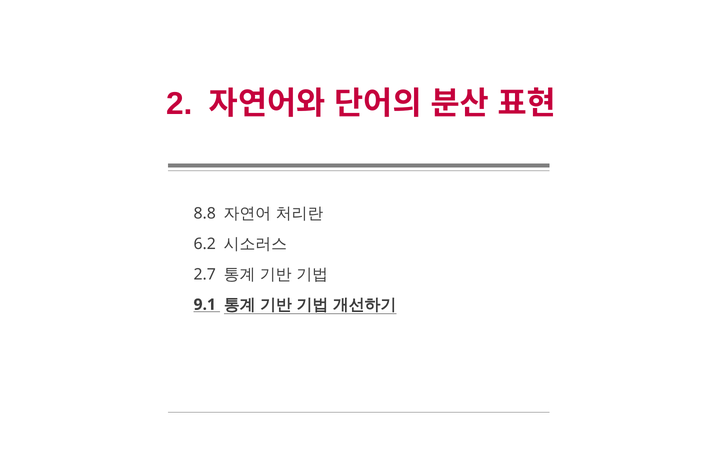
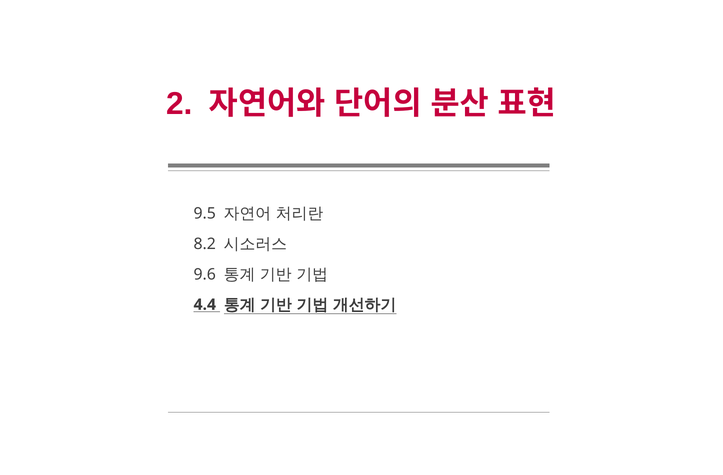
8.8: 8.8 -> 9.5 (205, 214)
6.2: 6.2 -> 8.2 (205, 244)
2.7: 2.7 -> 9.6 (205, 274)
9.1: 9.1 -> 4.4 (205, 305)
